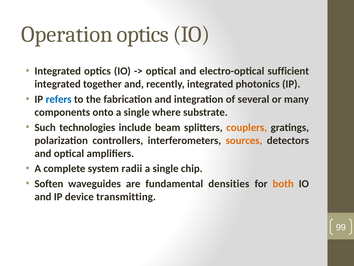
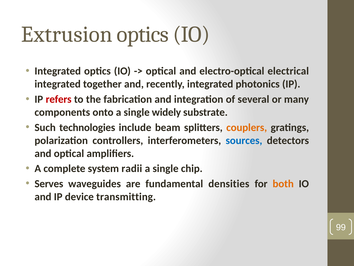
Operation: Operation -> Extrusion (67, 34)
sufficient: sufficient -> electrical (288, 71)
refers colour: blue -> red (59, 99)
where: where -> widely (166, 112)
sources colour: orange -> blue (244, 140)
Soften: Soften -> Serves (49, 183)
